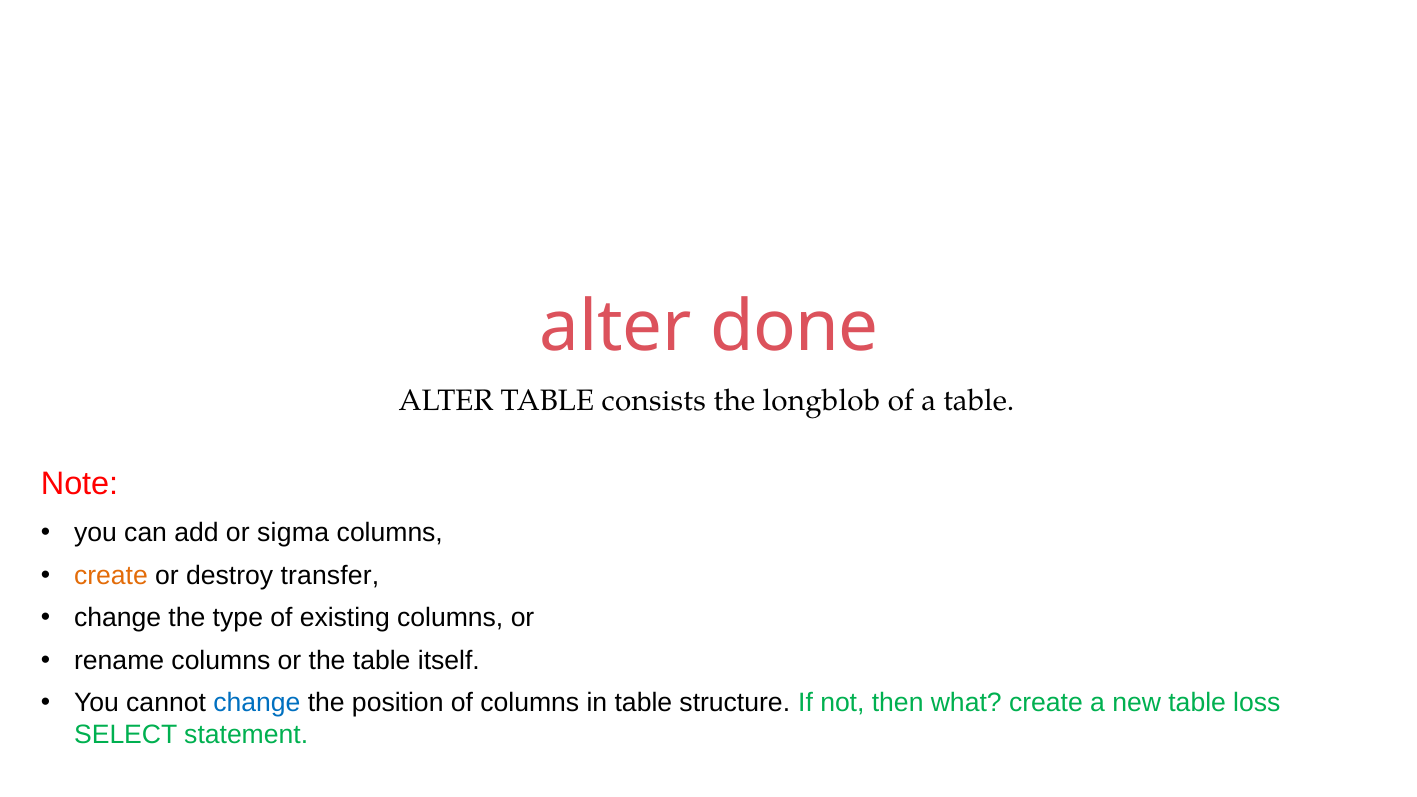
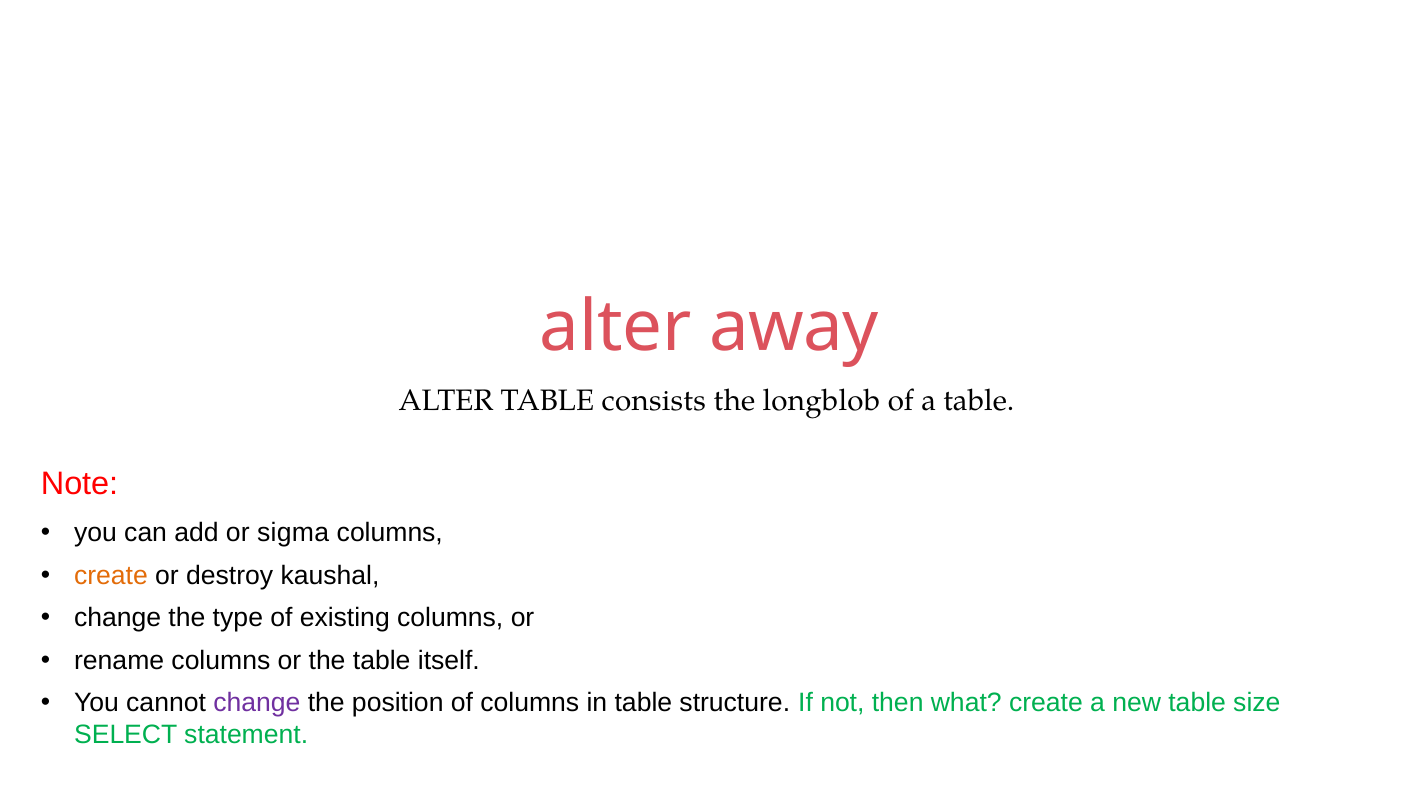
done: done -> away (794, 327)
transfer: transfer -> kaushal (330, 576)
change colour: blue -> purple (257, 703)
loss: loss -> size (1257, 703)
